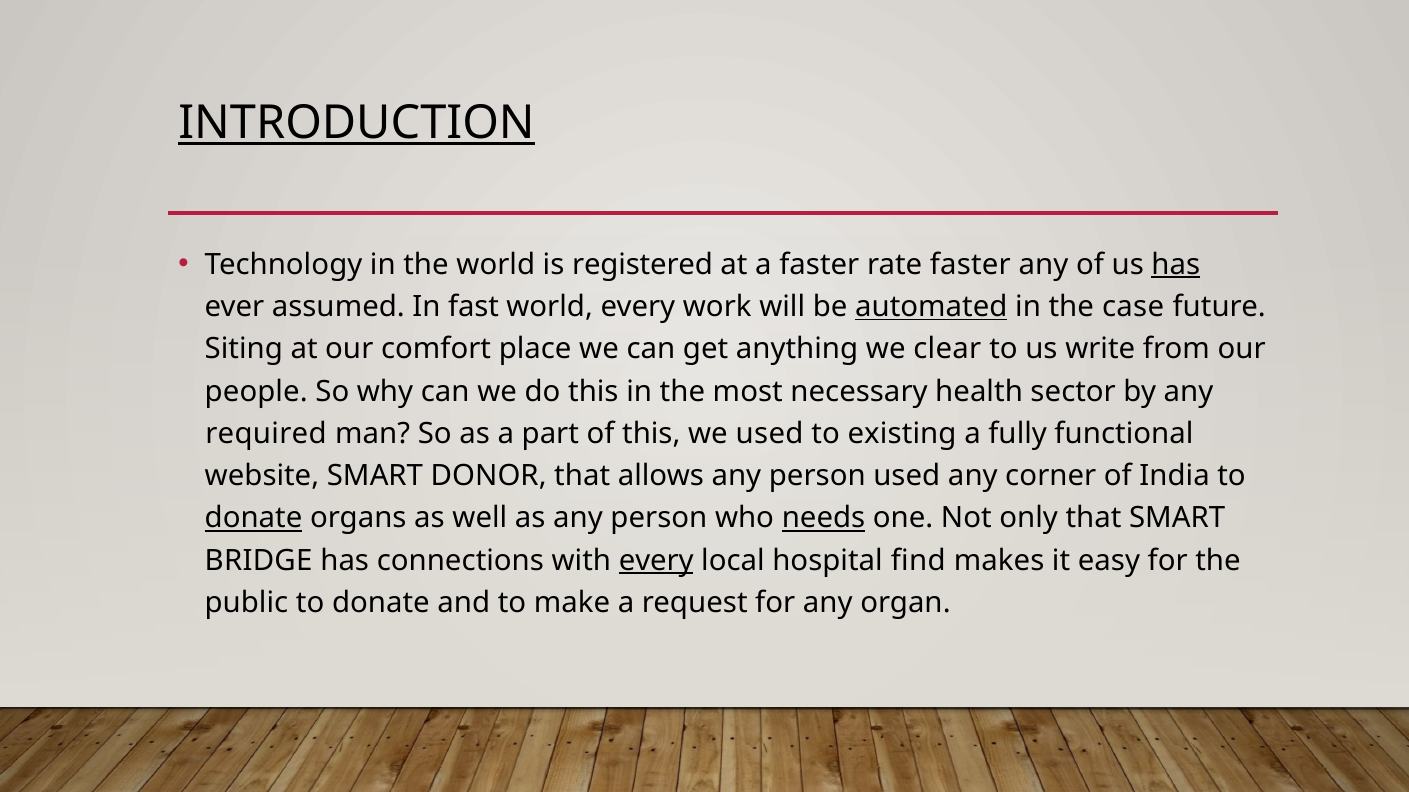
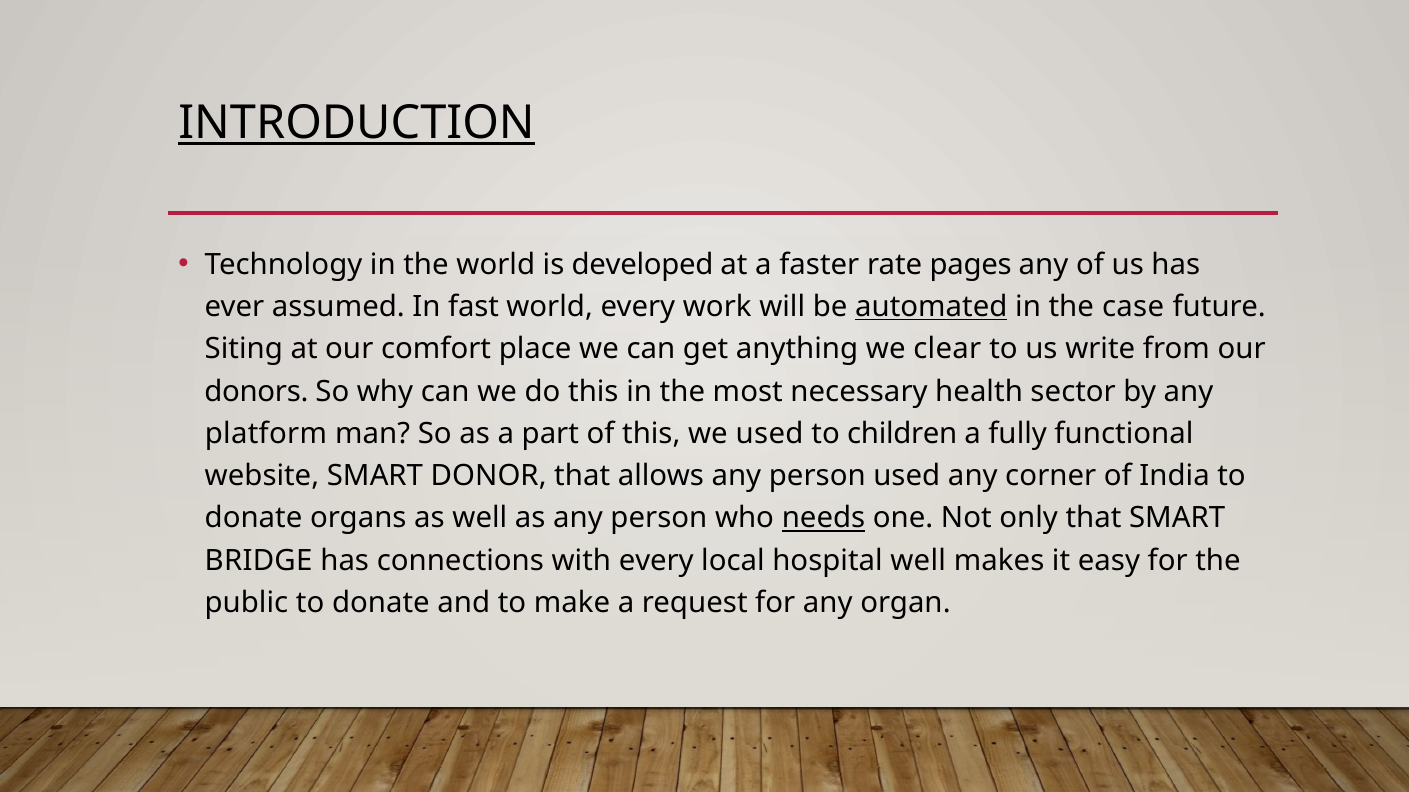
registered: registered -> developed (643, 265)
rate faster: faster -> pages (971, 265)
has underline: present -> none (1176, 265)
people: people -> donors (256, 392)
required: required -> platform (266, 434)
existing: existing -> children (902, 434)
donate underline: present -> none (254, 519)
every underline: present -> none (656, 561)
hospital find: find -> well (918, 561)
